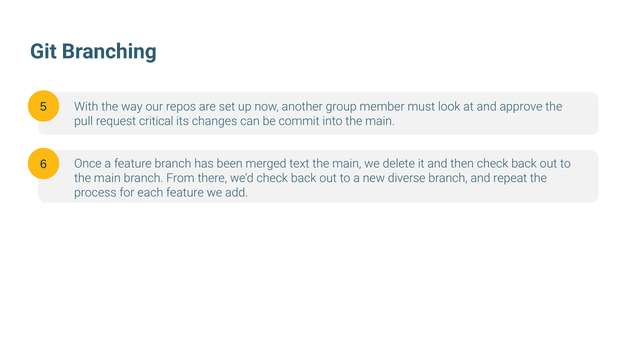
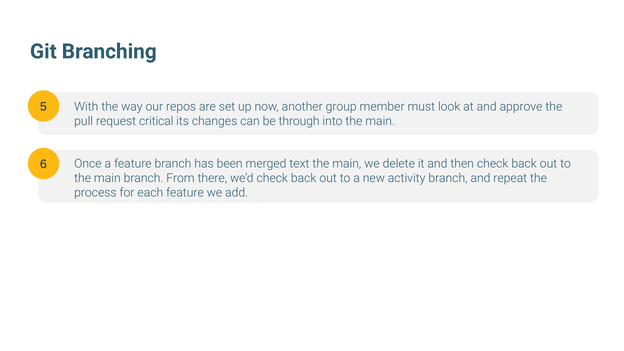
commit: commit -> through (299, 121)
diverse: diverse -> activity (407, 178)
